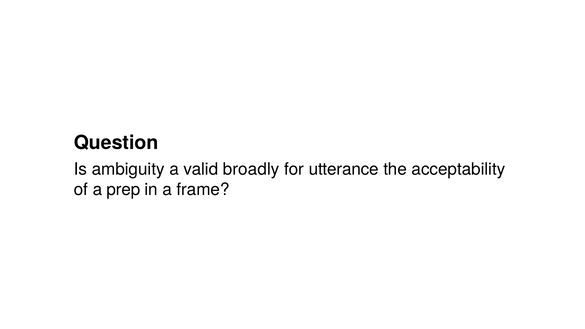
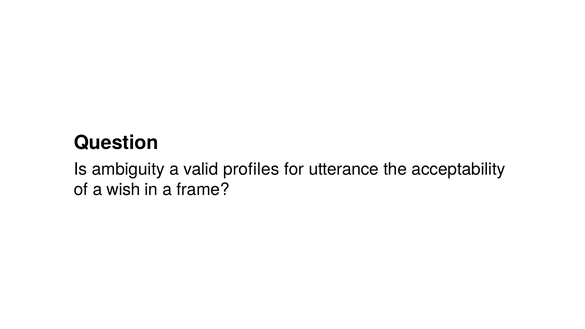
broadly: broadly -> profiles (251, 169)
prep: prep -> wish (123, 190)
